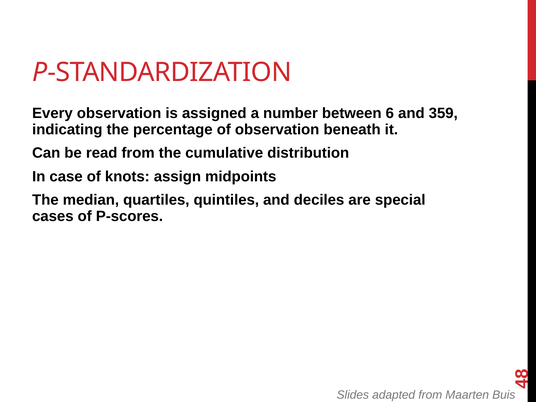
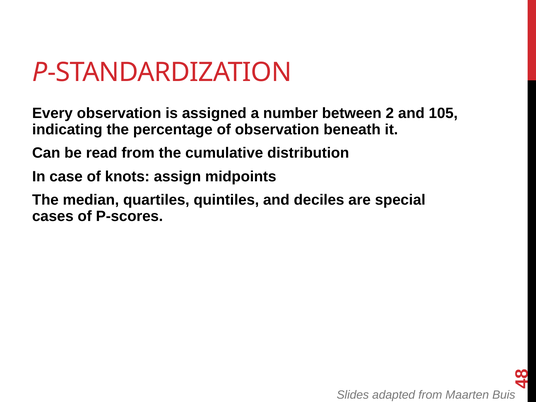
6: 6 -> 2 (390, 113)
359: 359 -> 105 (443, 113)
